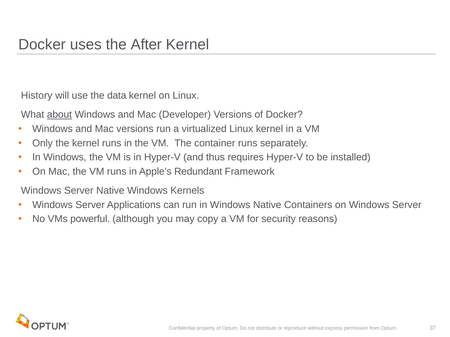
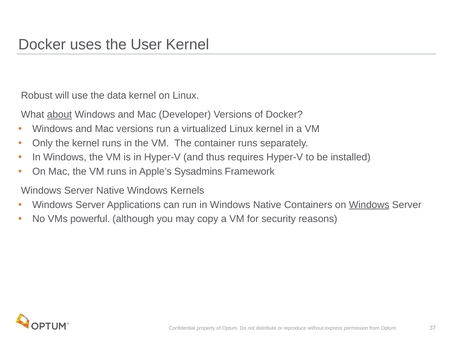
After: After -> User (146, 45)
History: History -> Robust (37, 96)
Redundant: Redundant -> Sysadmins (198, 172)
Windows underline: none -> present (369, 205)
